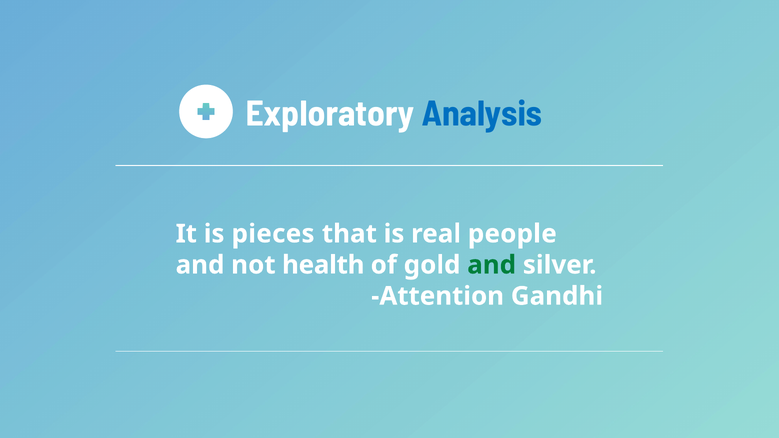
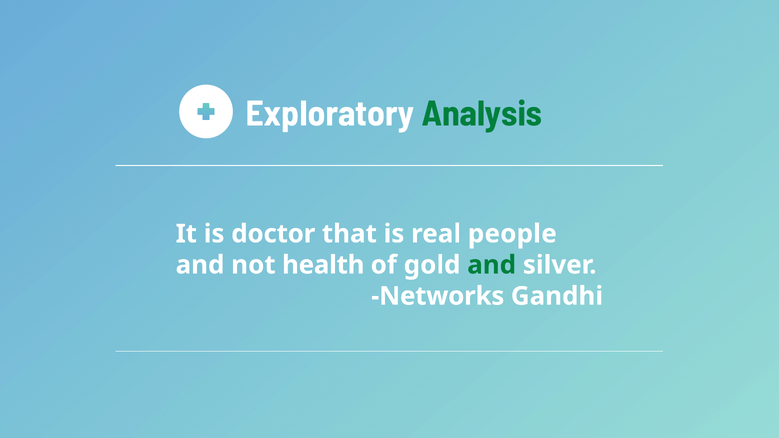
Analysis colour: blue -> green (482, 114)
pieces: pieces -> doctor (273, 234)
Attention: Attention -> Networks (438, 296)
